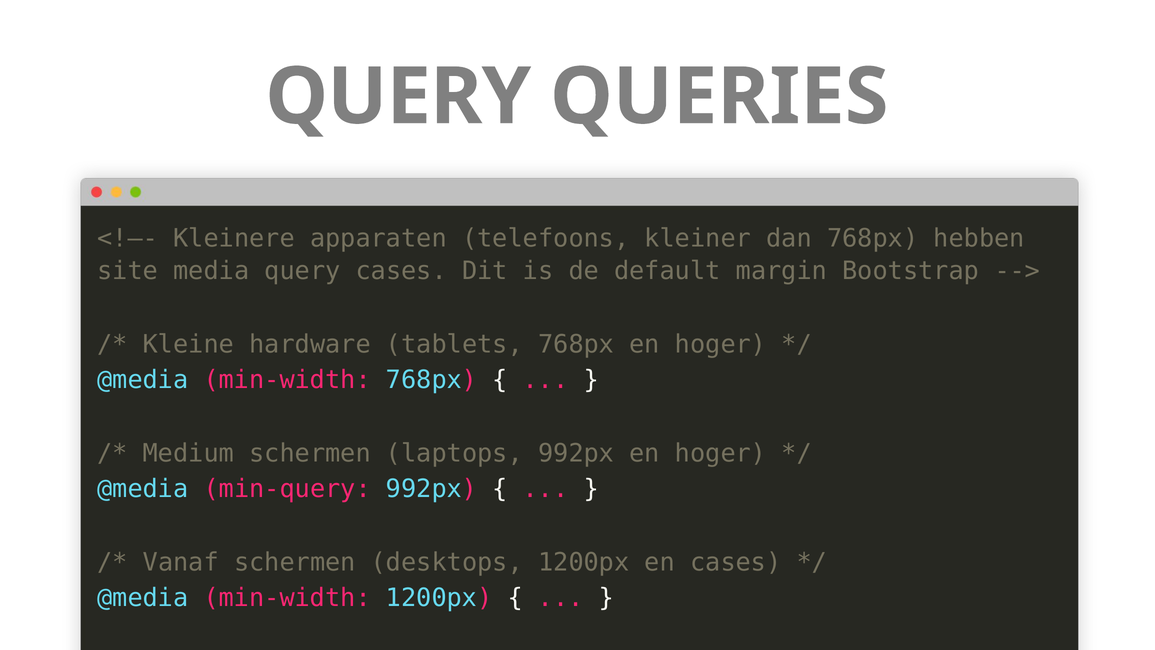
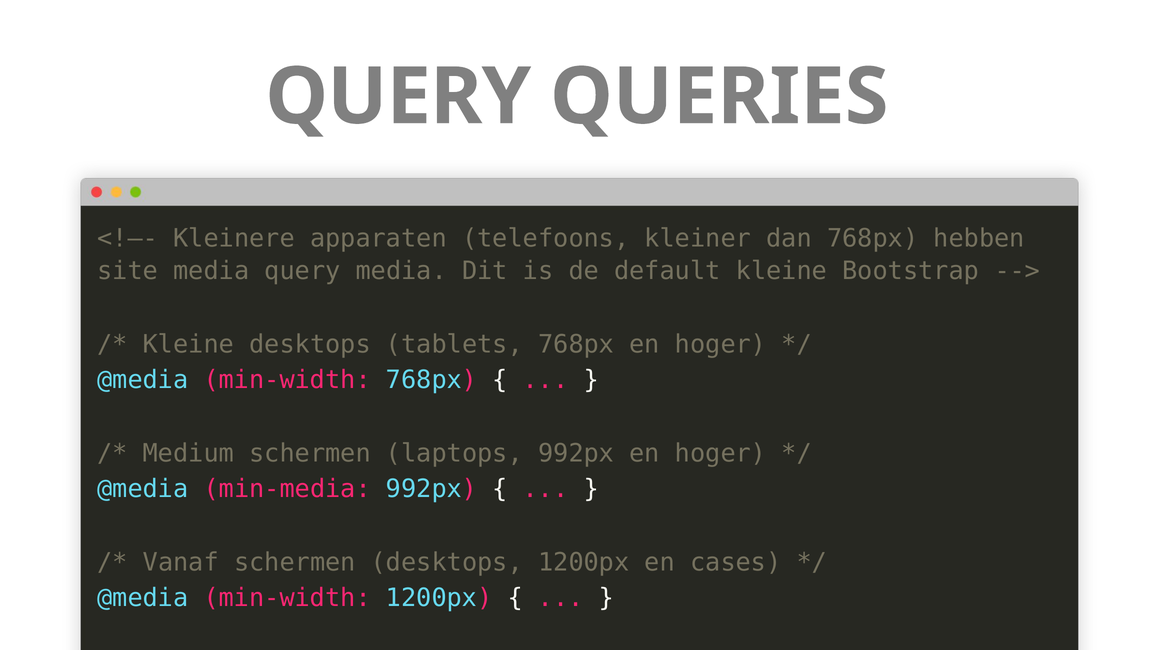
query cases: cases -> media (401, 271)
default margin: margin -> kleine (781, 271)
Kleine hardware: hardware -> desktops (310, 344)
min-query: min-query -> min-media (287, 489)
